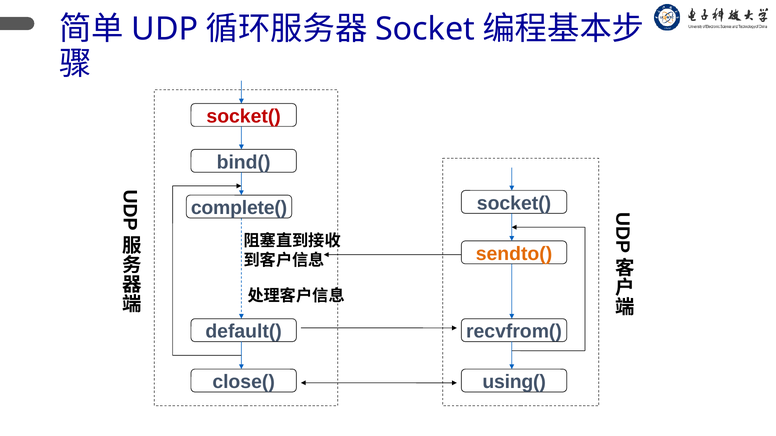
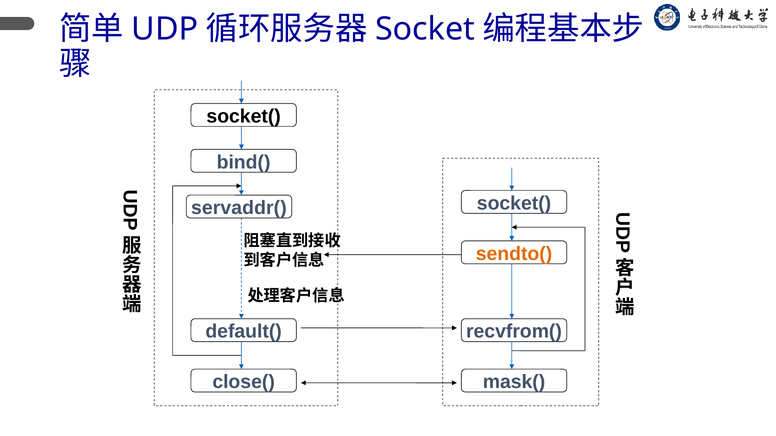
socket( colour: red -> black (244, 116)
complete(: complete( -> servaddr( (239, 208)
using(: using( -> mask( (514, 382)
